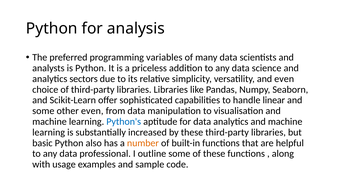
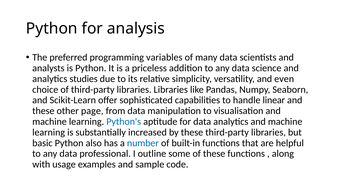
sectors: sectors -> studies (84, 79)
some: some -> these (43, 111)
other even: even -> page (92, 111)
number colour: orange -> blue (143, 143)
